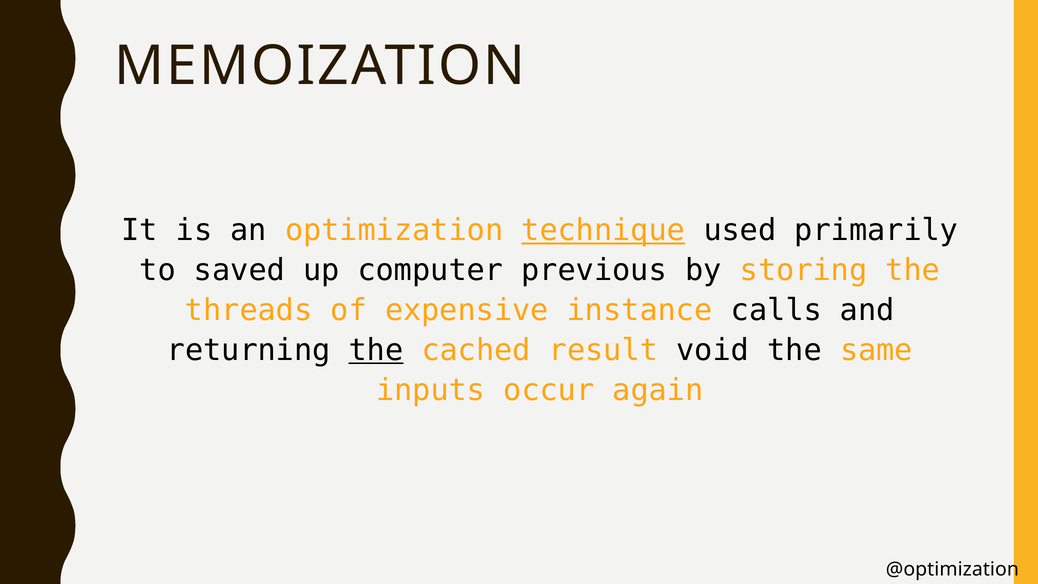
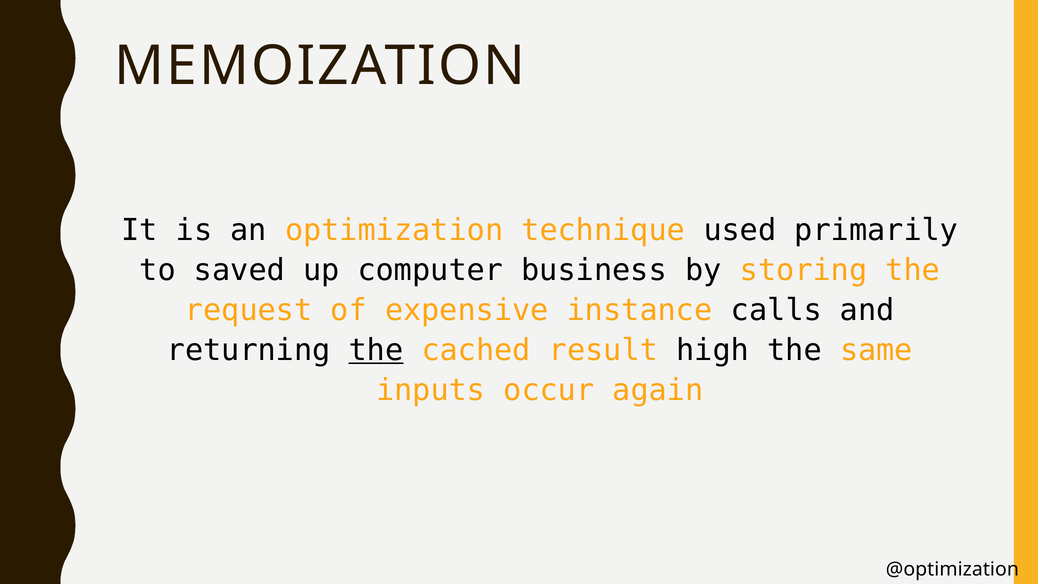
technique underline: present -> none (603, 230)
previous: previous -> business (594, 270)
threads: threads -> request (249, 310)
void: void -> high (713, 350)
